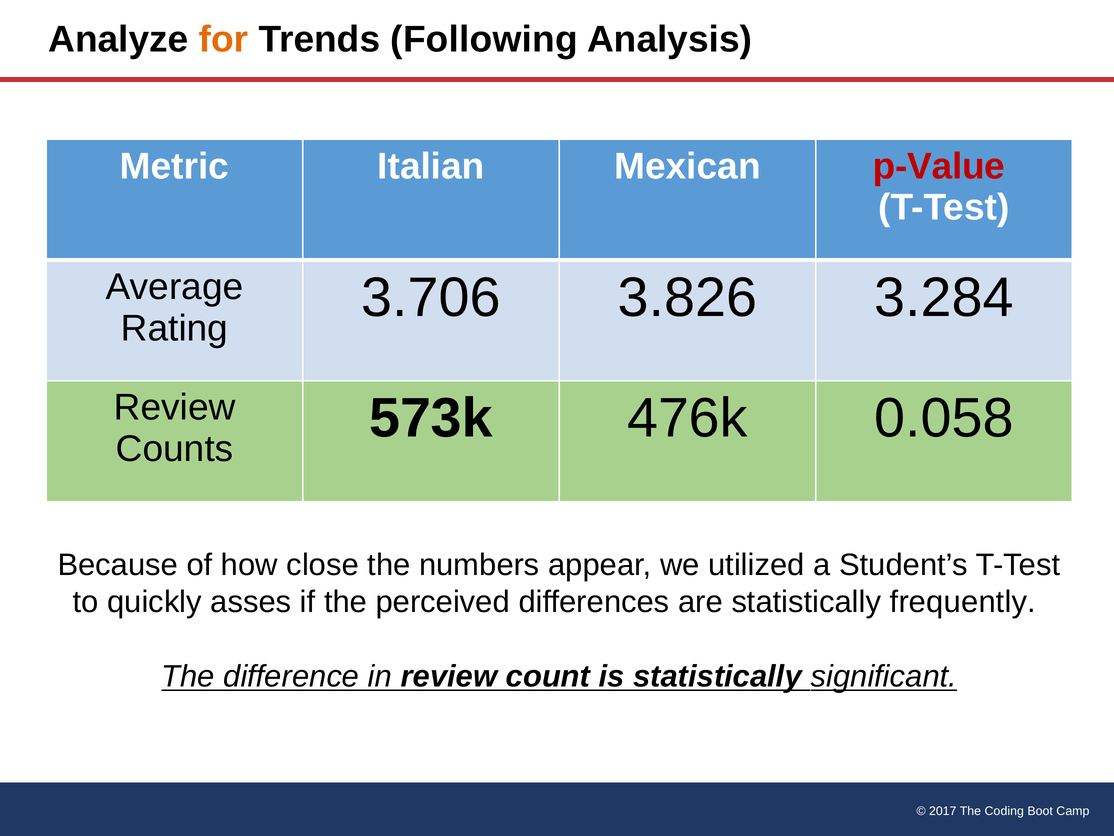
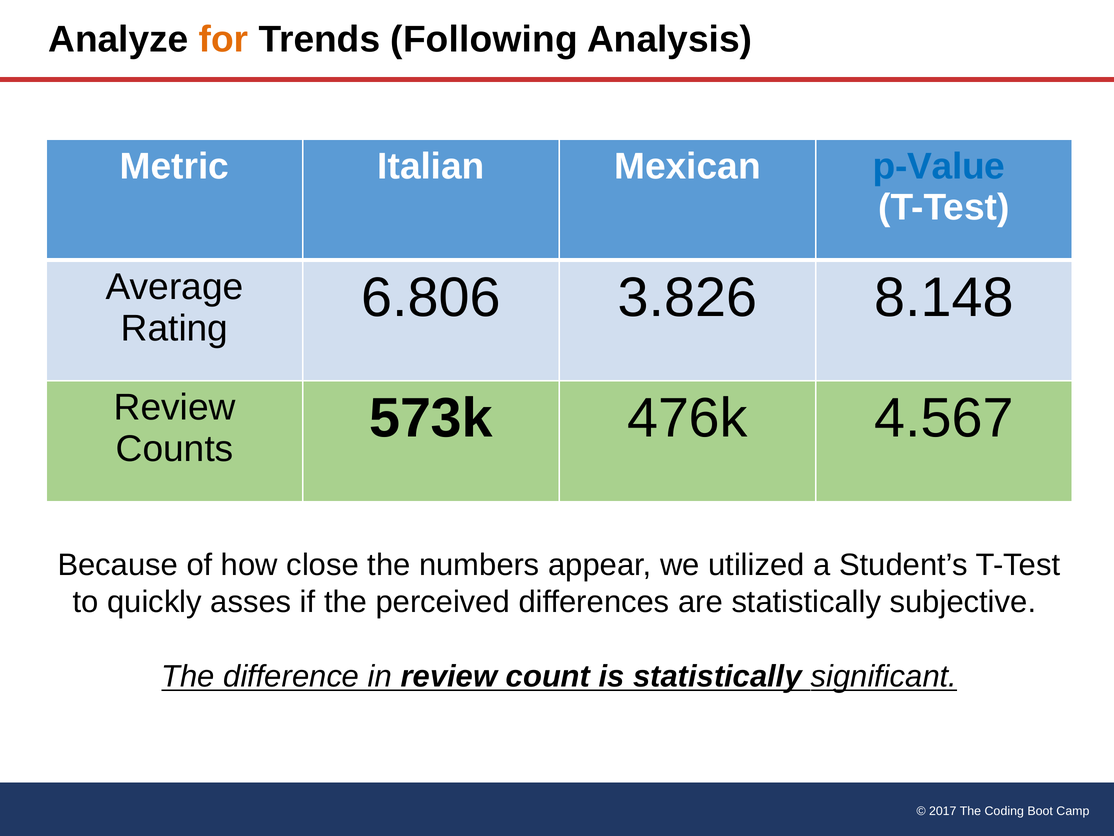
p-Value colour: red -> blue (939, 166)
3.706: 3.706 -> 6.806 (431, 298)
3.284: 3.284 -> 8.148 (944, 298)
0.058: 0.058 -> 4.567 (944, 418)
frequently: frequently -> subjective (963, 602)
